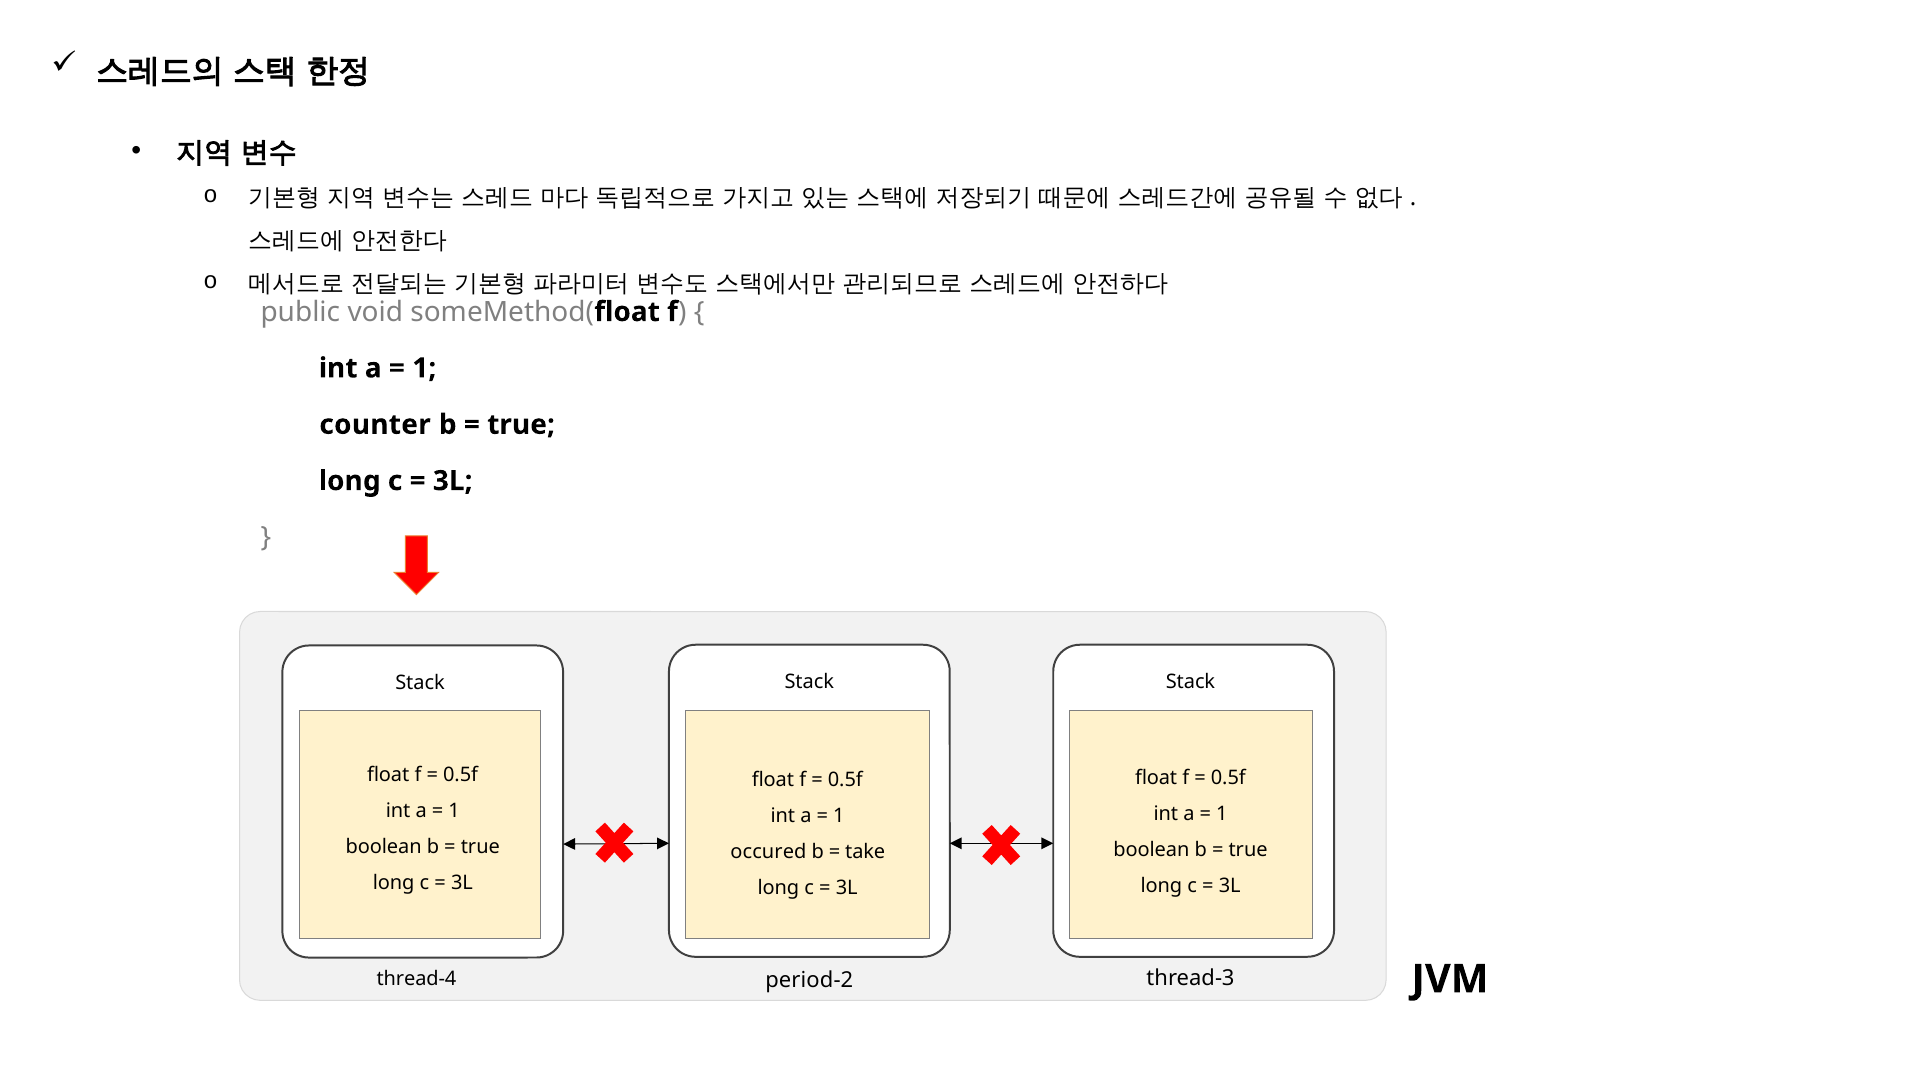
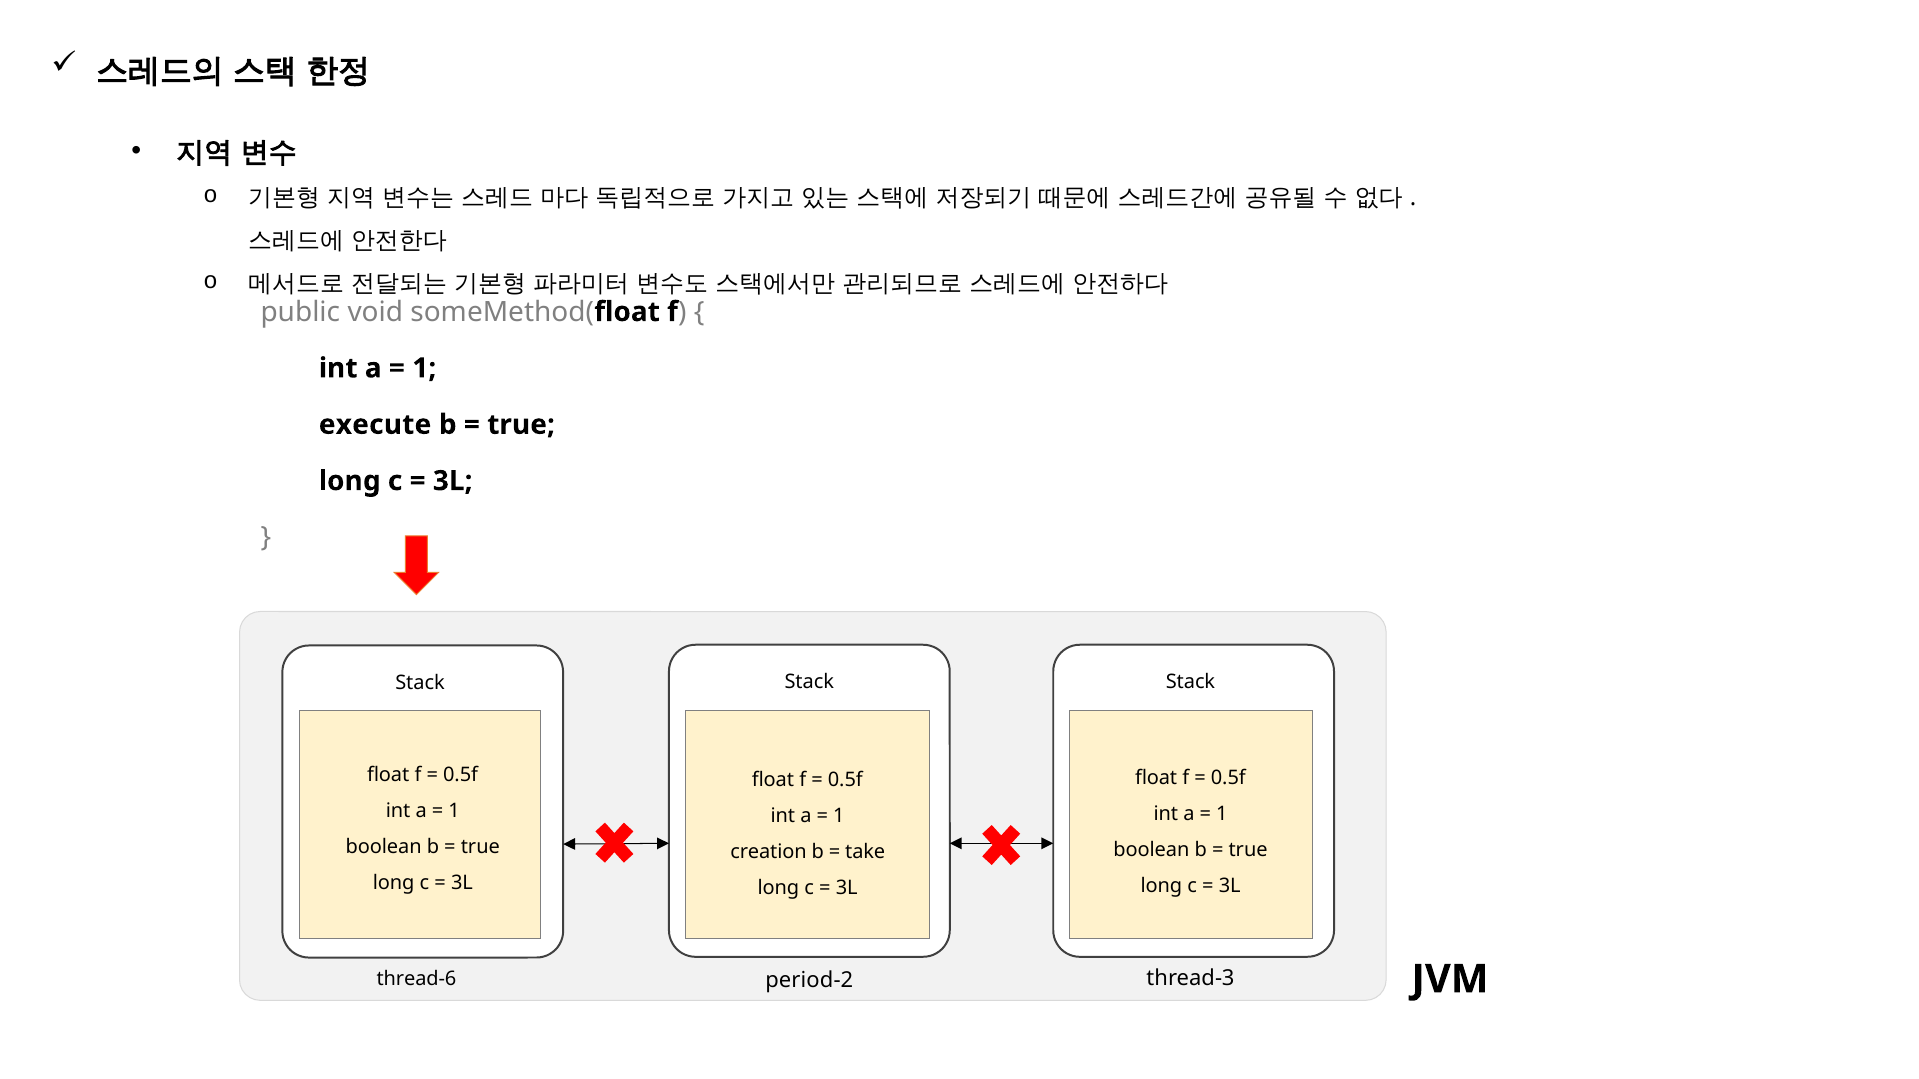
counter: counter -> execute (375, 425)
occured: occured -> creation (769, 852)
thread-4: thread-4 -> thread-6 (416, 979)
